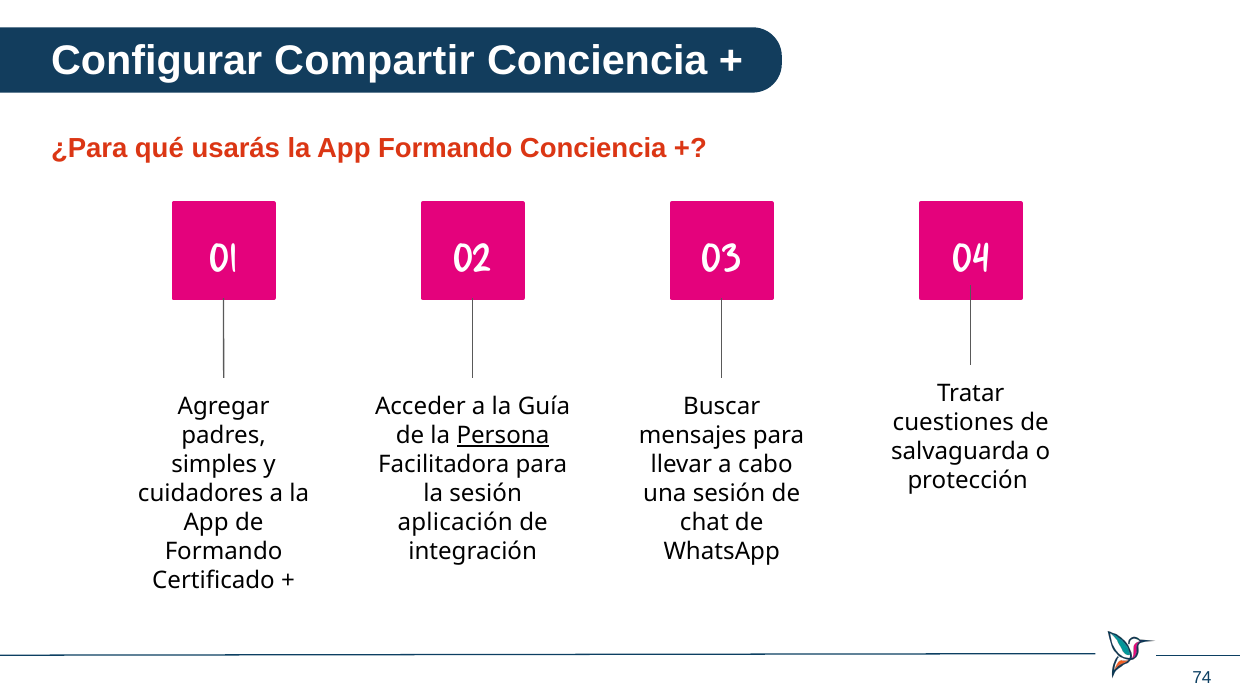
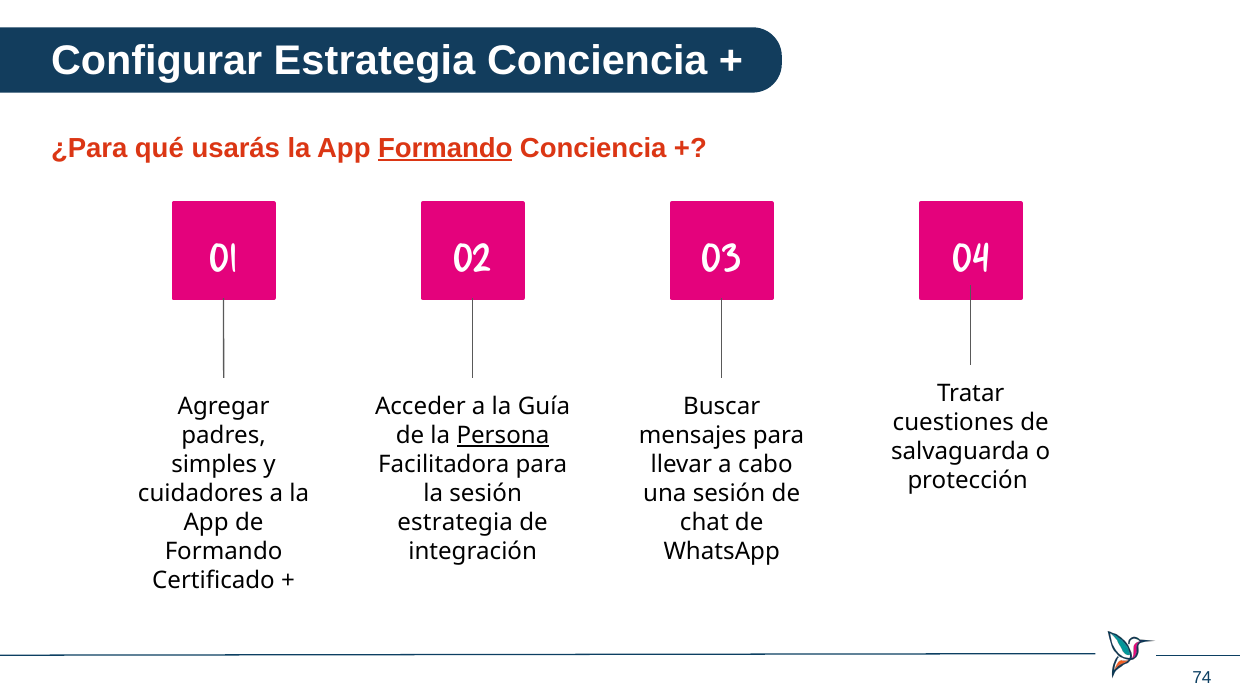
Configurar Compartir: Compartir -> Estrategia (374, 61)
Formando underline: none -> present (445, 148)
aplicación: aplicación -> estrategia (455, 522)
